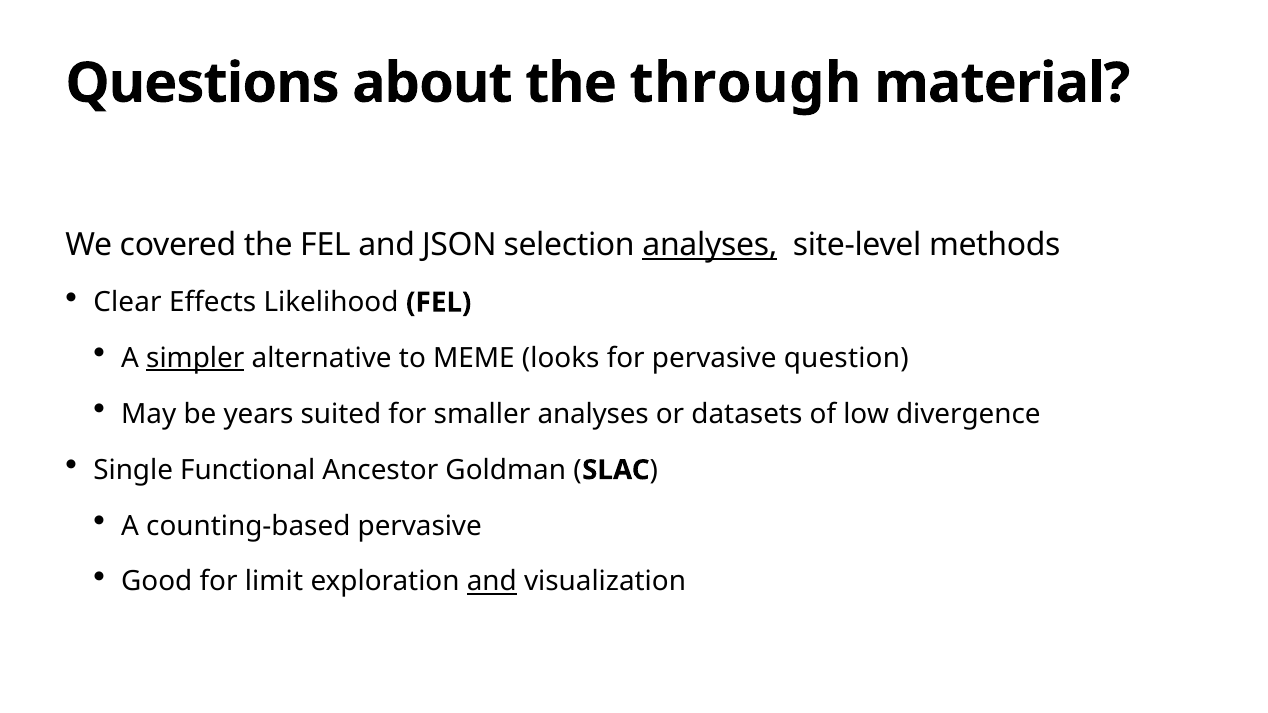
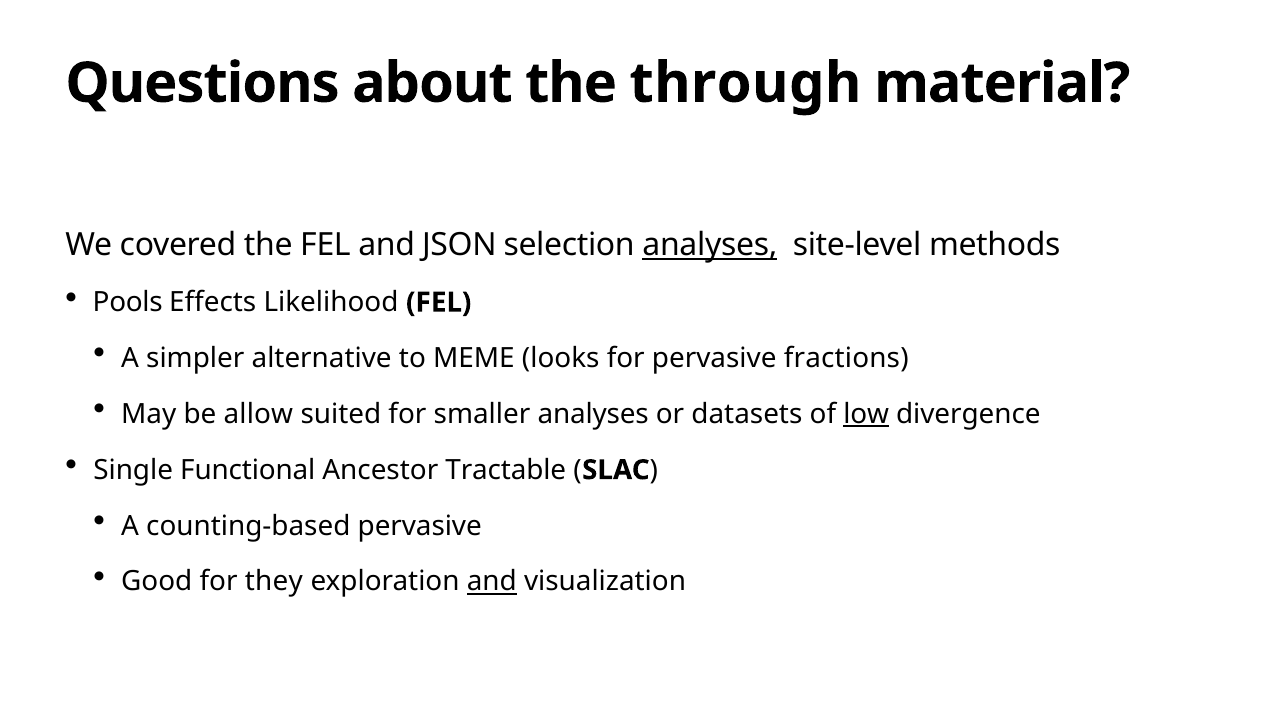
Clear: Clear -> Pools (128, 303)
simpler underline: present -> none (195, 358)
question: question -> fractions (846, 358)
years: years -> allow (258, 414)
low underline: none -> present (866, 414)
Goldman: Goldman -> Tractable (506, 470)
limit: limit -> they (274, 582)
